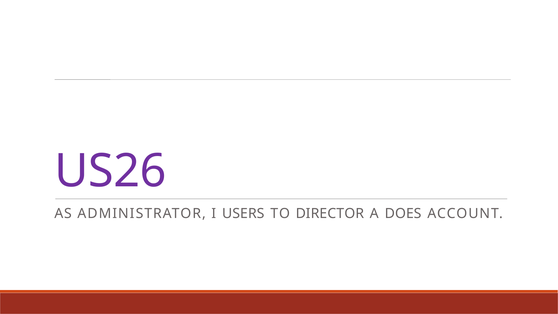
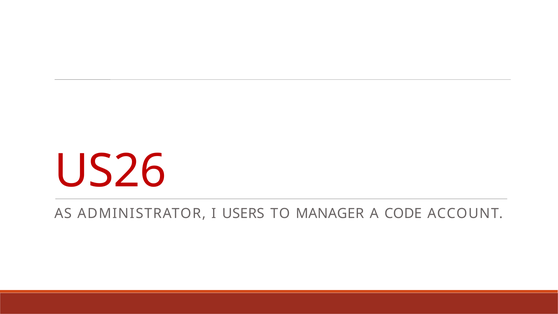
US26 colour: purple -> red (110, 171)
DIRECTOR: DIRECTOR -> MANAGER (330, 213)
DOES: DOES -> CODE (403, 213)
